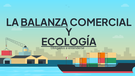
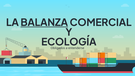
ECOLOGÍA underline: present -> none (69, 42)
